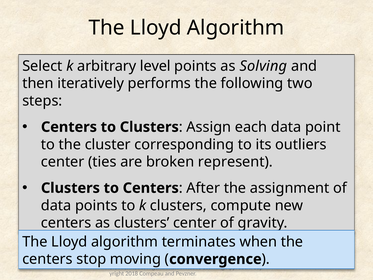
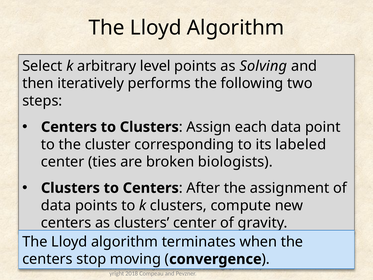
outliers: outliers -> labeled (301, 144)
represent: represent -> biologists (235, 162)
